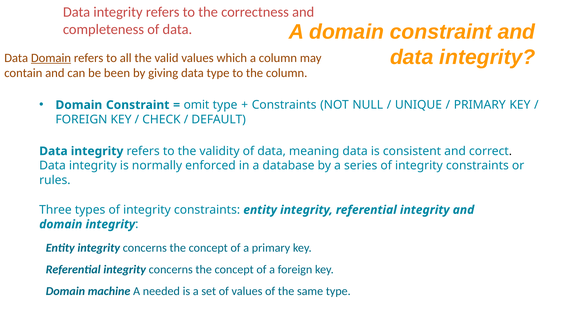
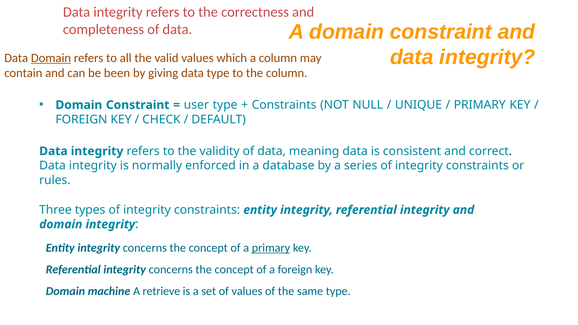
omit: omit -> user (196, 105)
primary underline: none -> present (271, 248)
needed: needed -> retrieve (161, 291)
